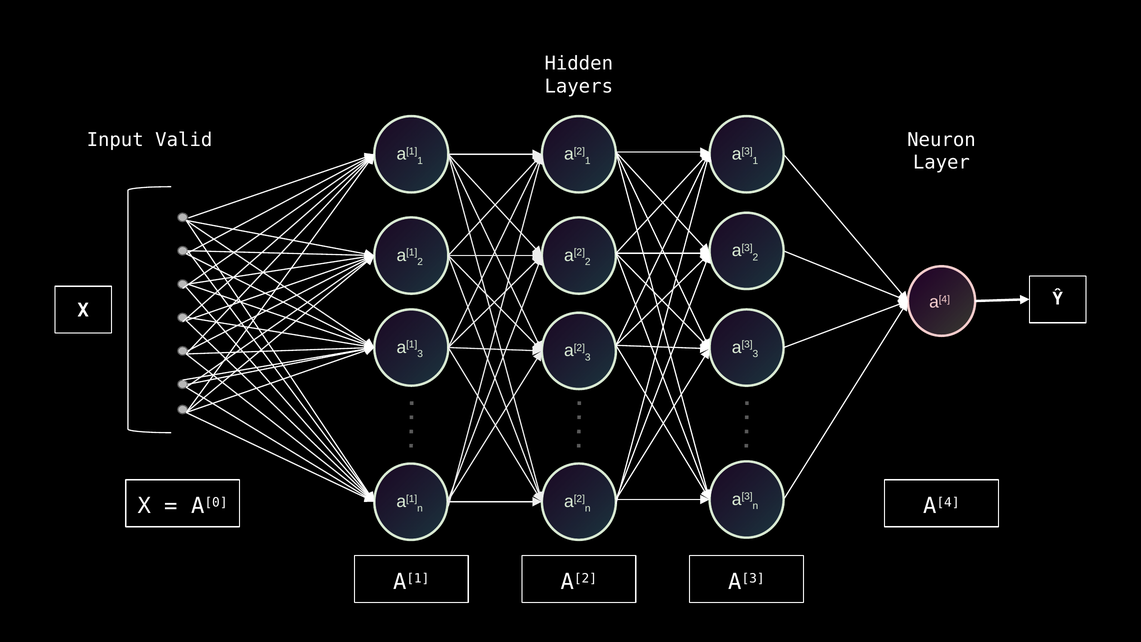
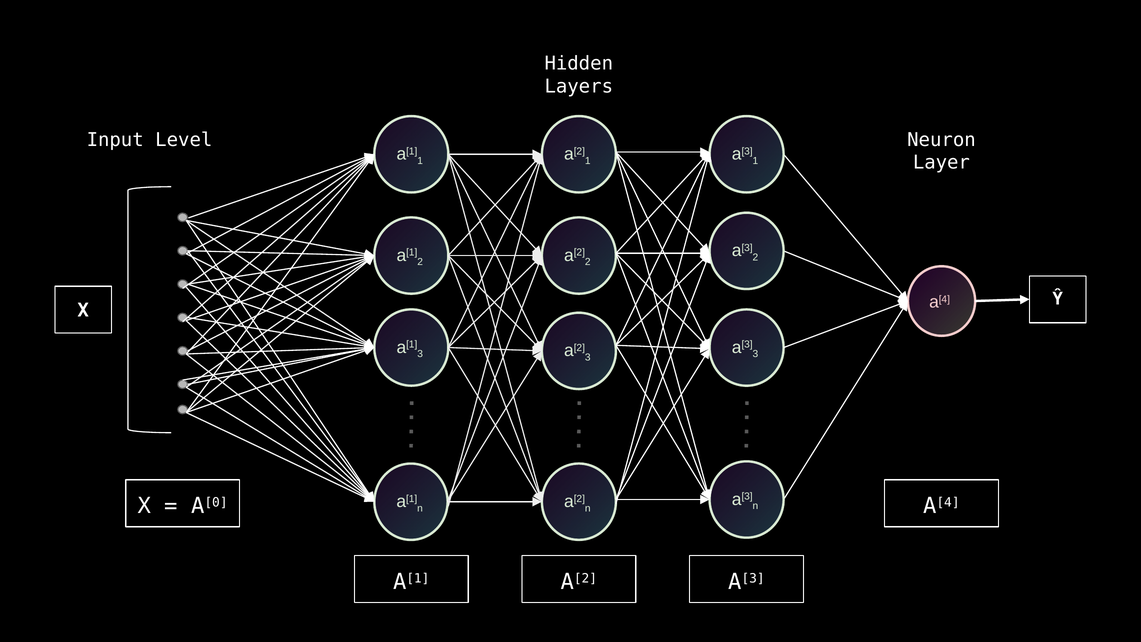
Valid: Valid -> Level (184, 140)
